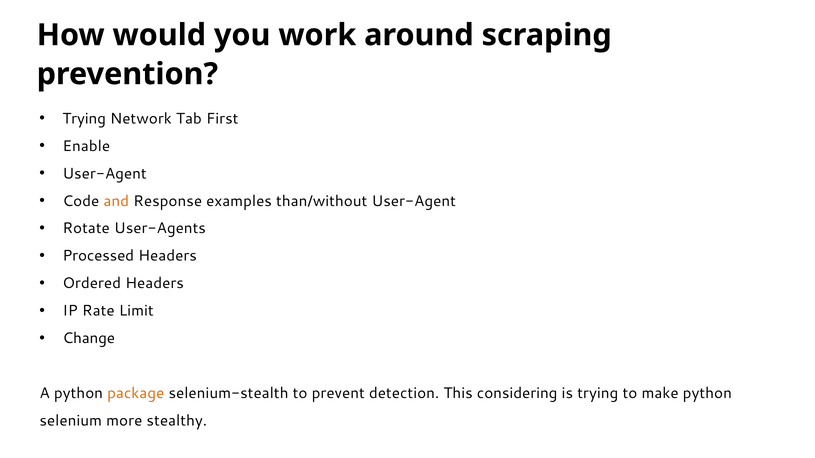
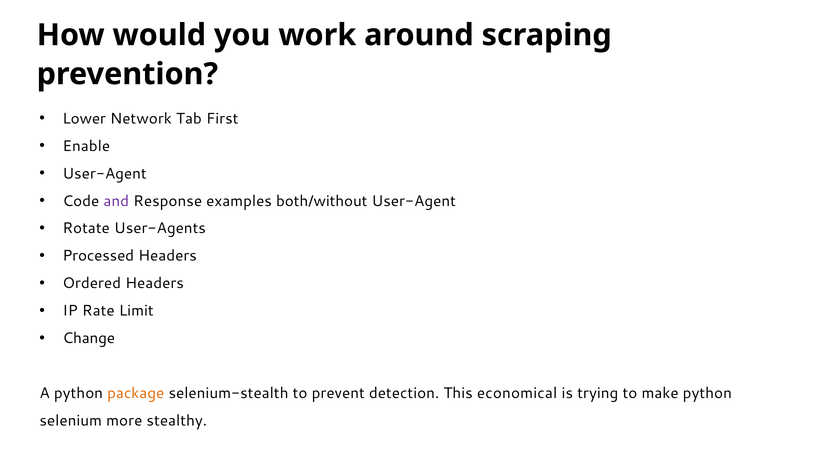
Trying: Trying -> Lower (84, 119)
and colour: orange -> purple (116, 201)
than/without: than/without -> both/without (322, 201)
considering: considering -> economical (517, 394)
